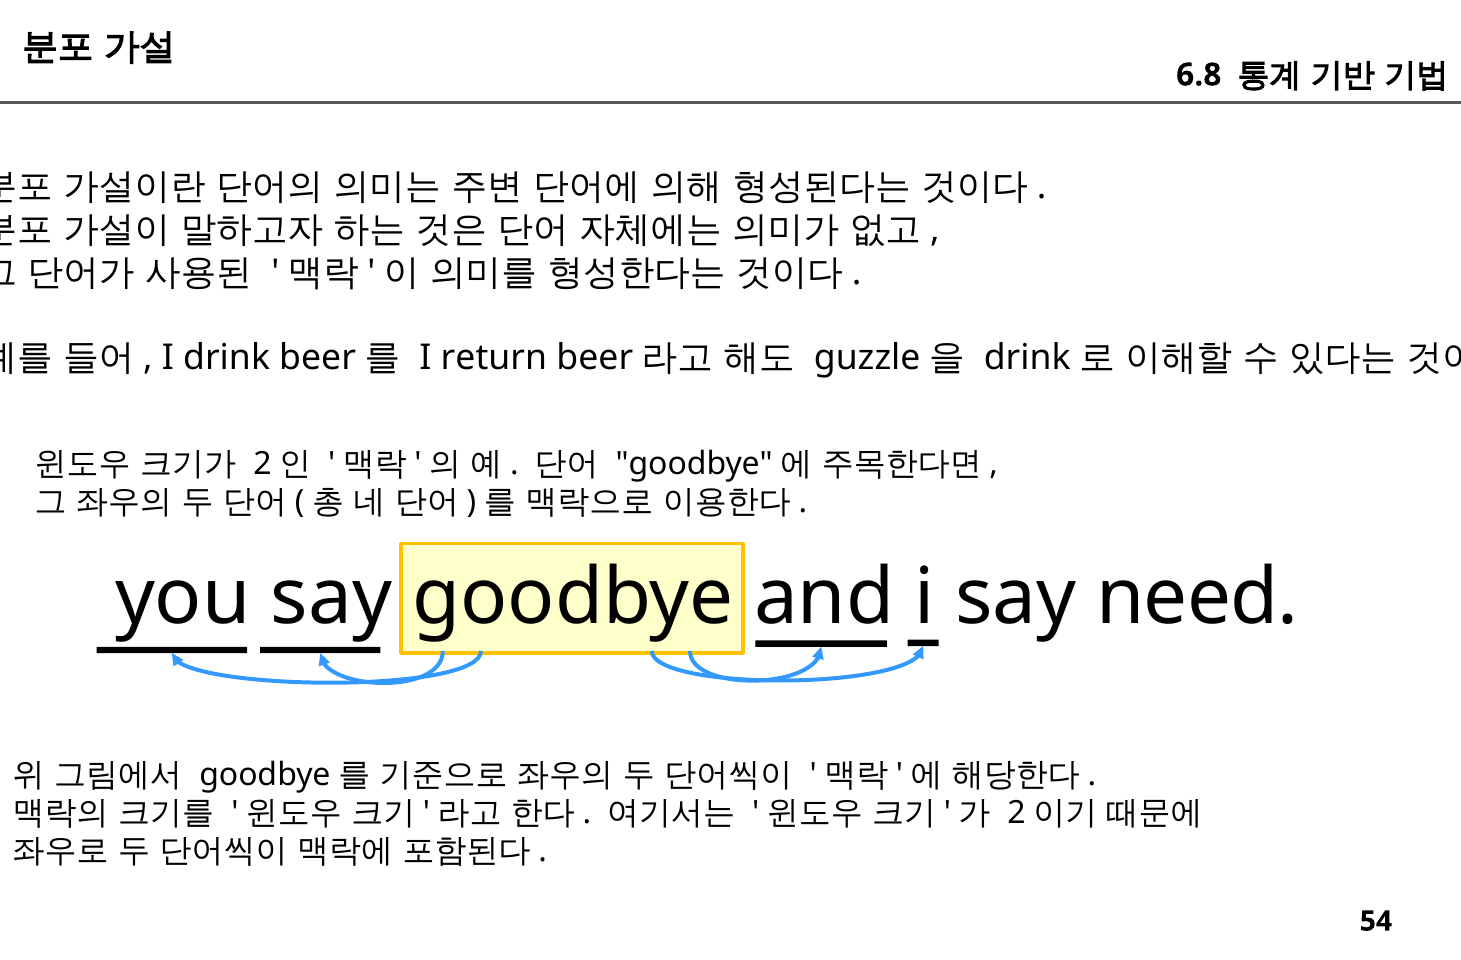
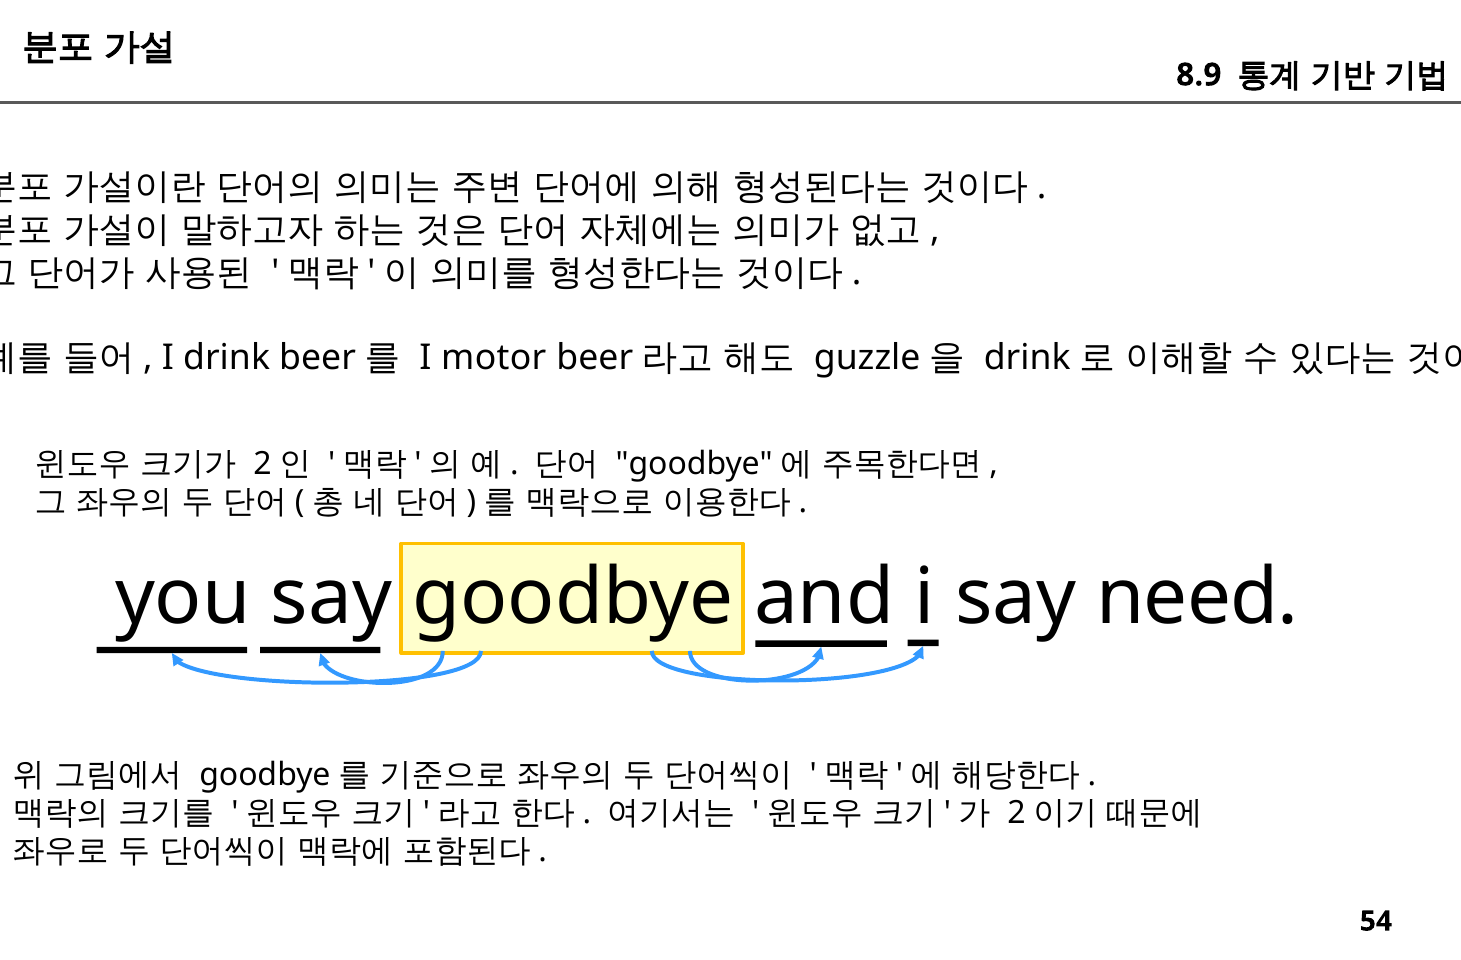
6.8: 6.8 -> 8.9 (1199, 75)
return: return -> motor (494, 358)
